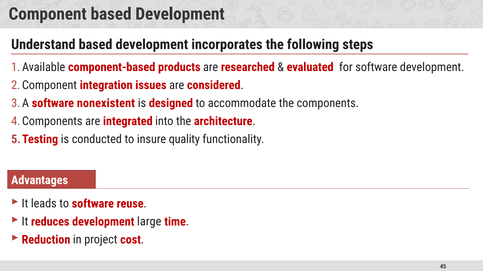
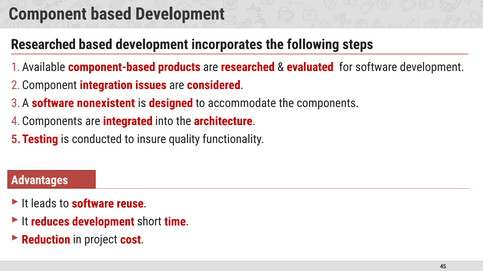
Understand: Understand -> Researched (43, 45)
large: large -> short (149, 222)
